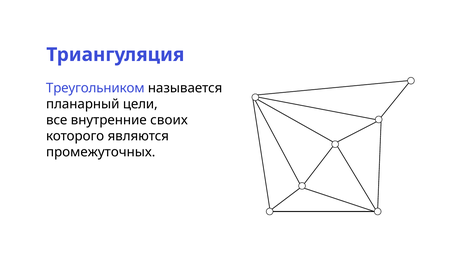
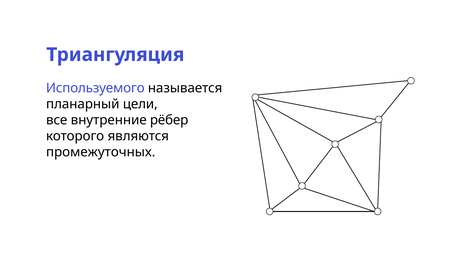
Треугольником: Треугольником -> Используемого (95, 88)
своих: своих -> рёбер (169, 120)
